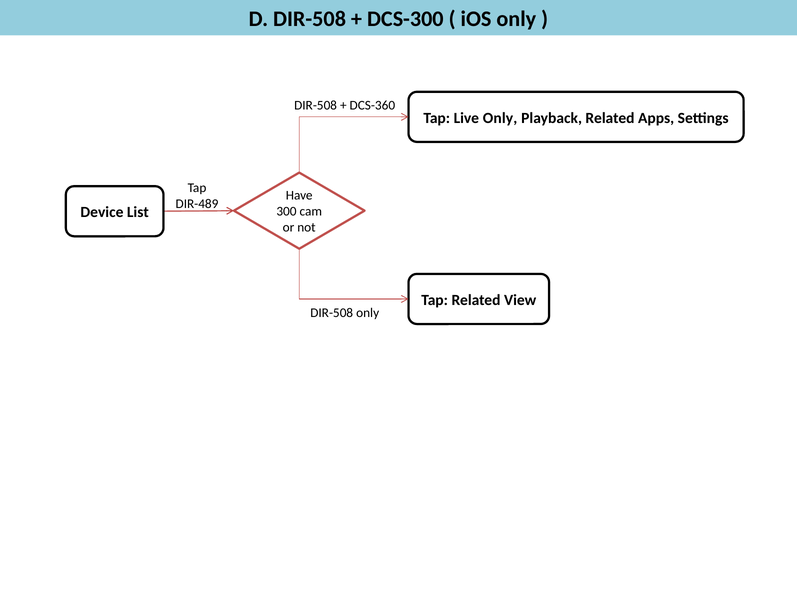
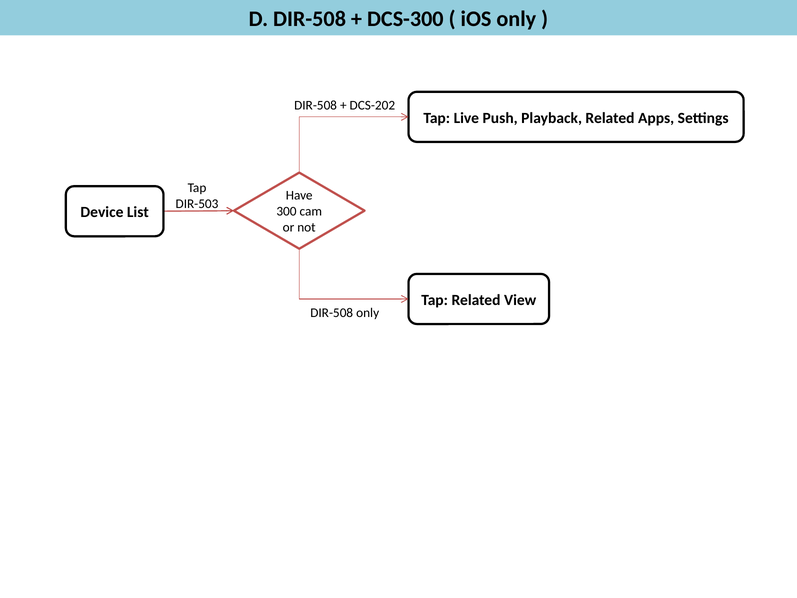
DCS-360: DCS-360 -> DCS-202 (372, 106)
Live Only: Only -> Push (500, 118)
DIR-489: DIR-489 -> DIR-503 (197, 204)
